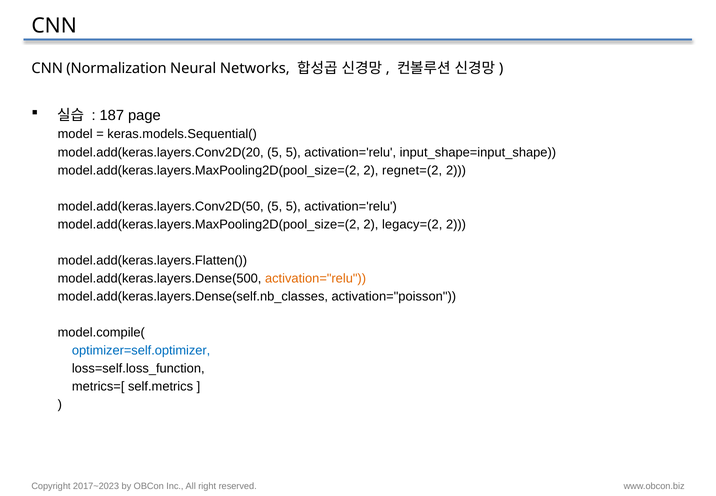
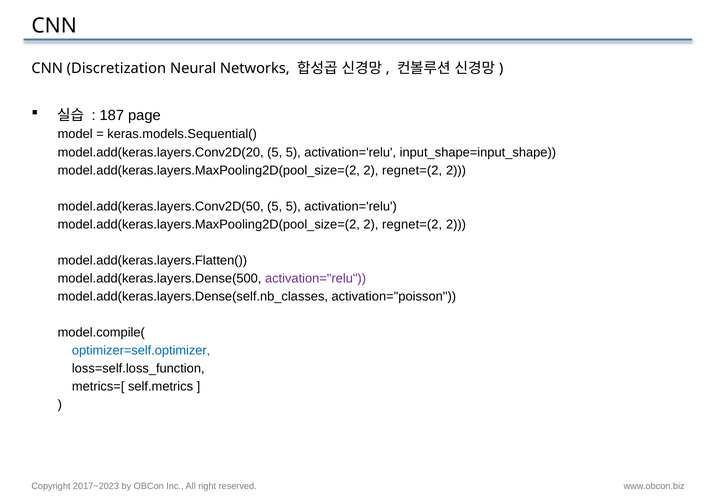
Normalization: Normalization -> Discretization (116, 68)
legacy=(2: legacy=(2 -> regnet=(2 (412, 224)
activation="relu colour: orange -> purple (316, 278)
